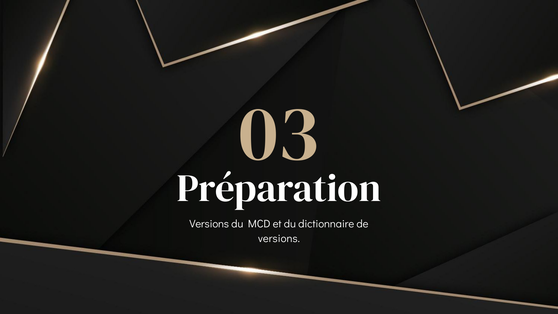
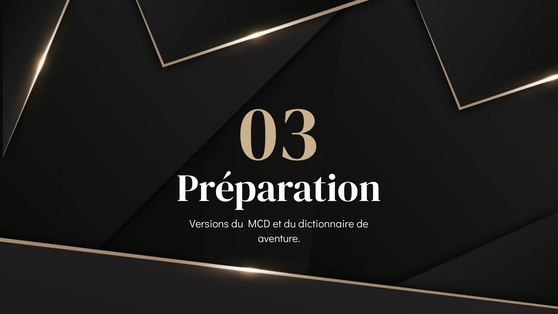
versions: versions -> aventure (279, 239)
